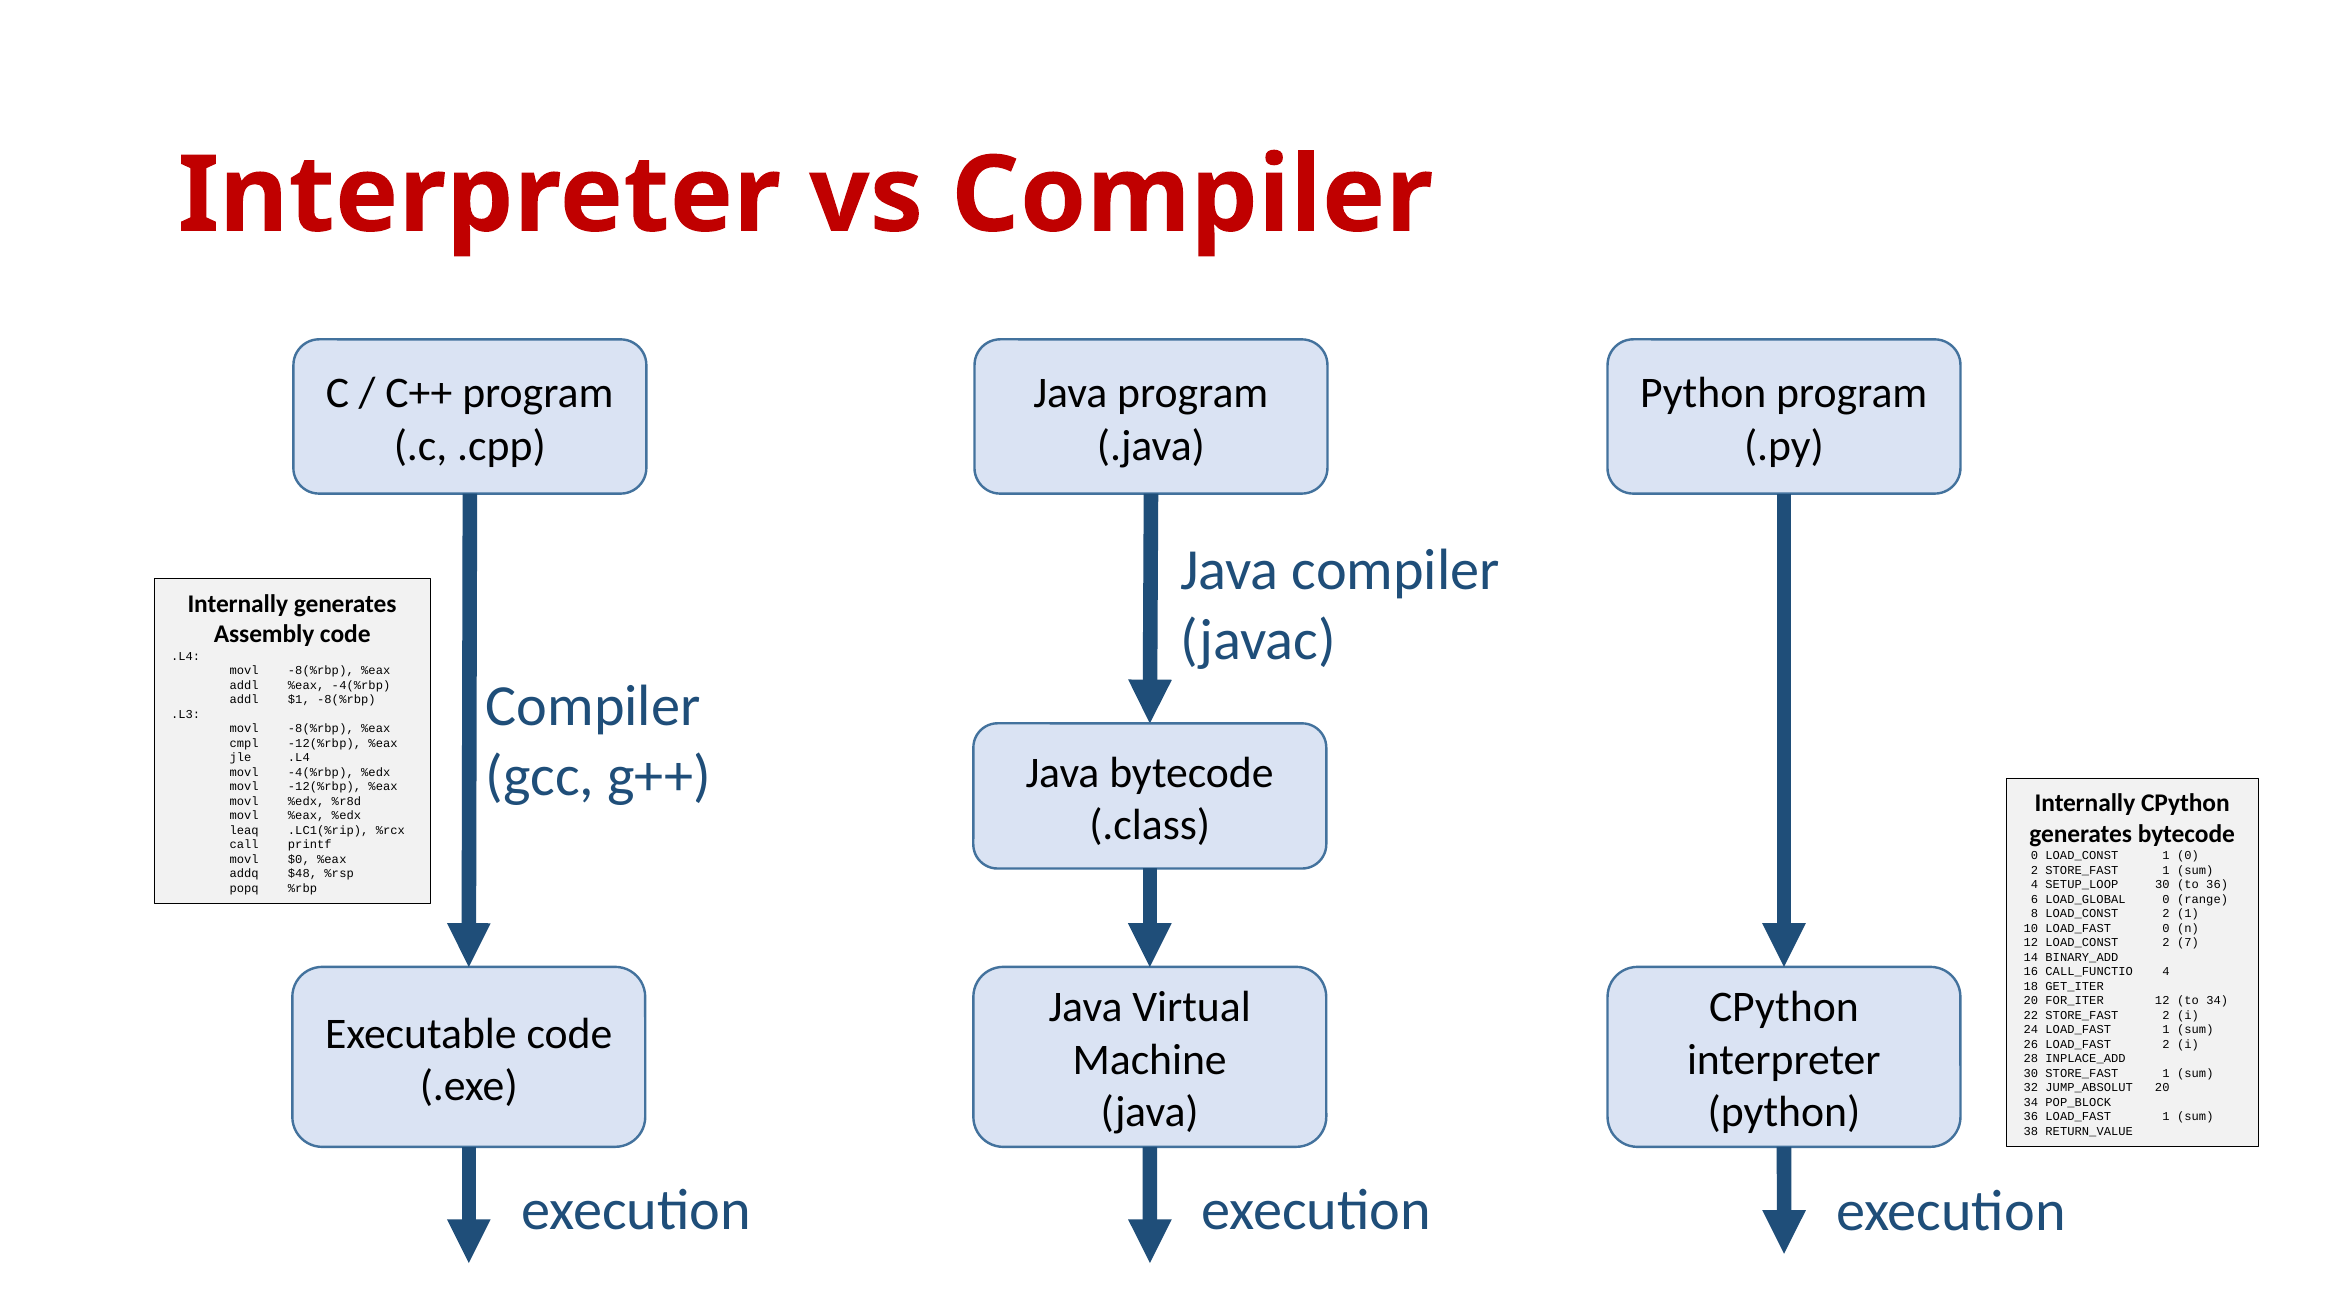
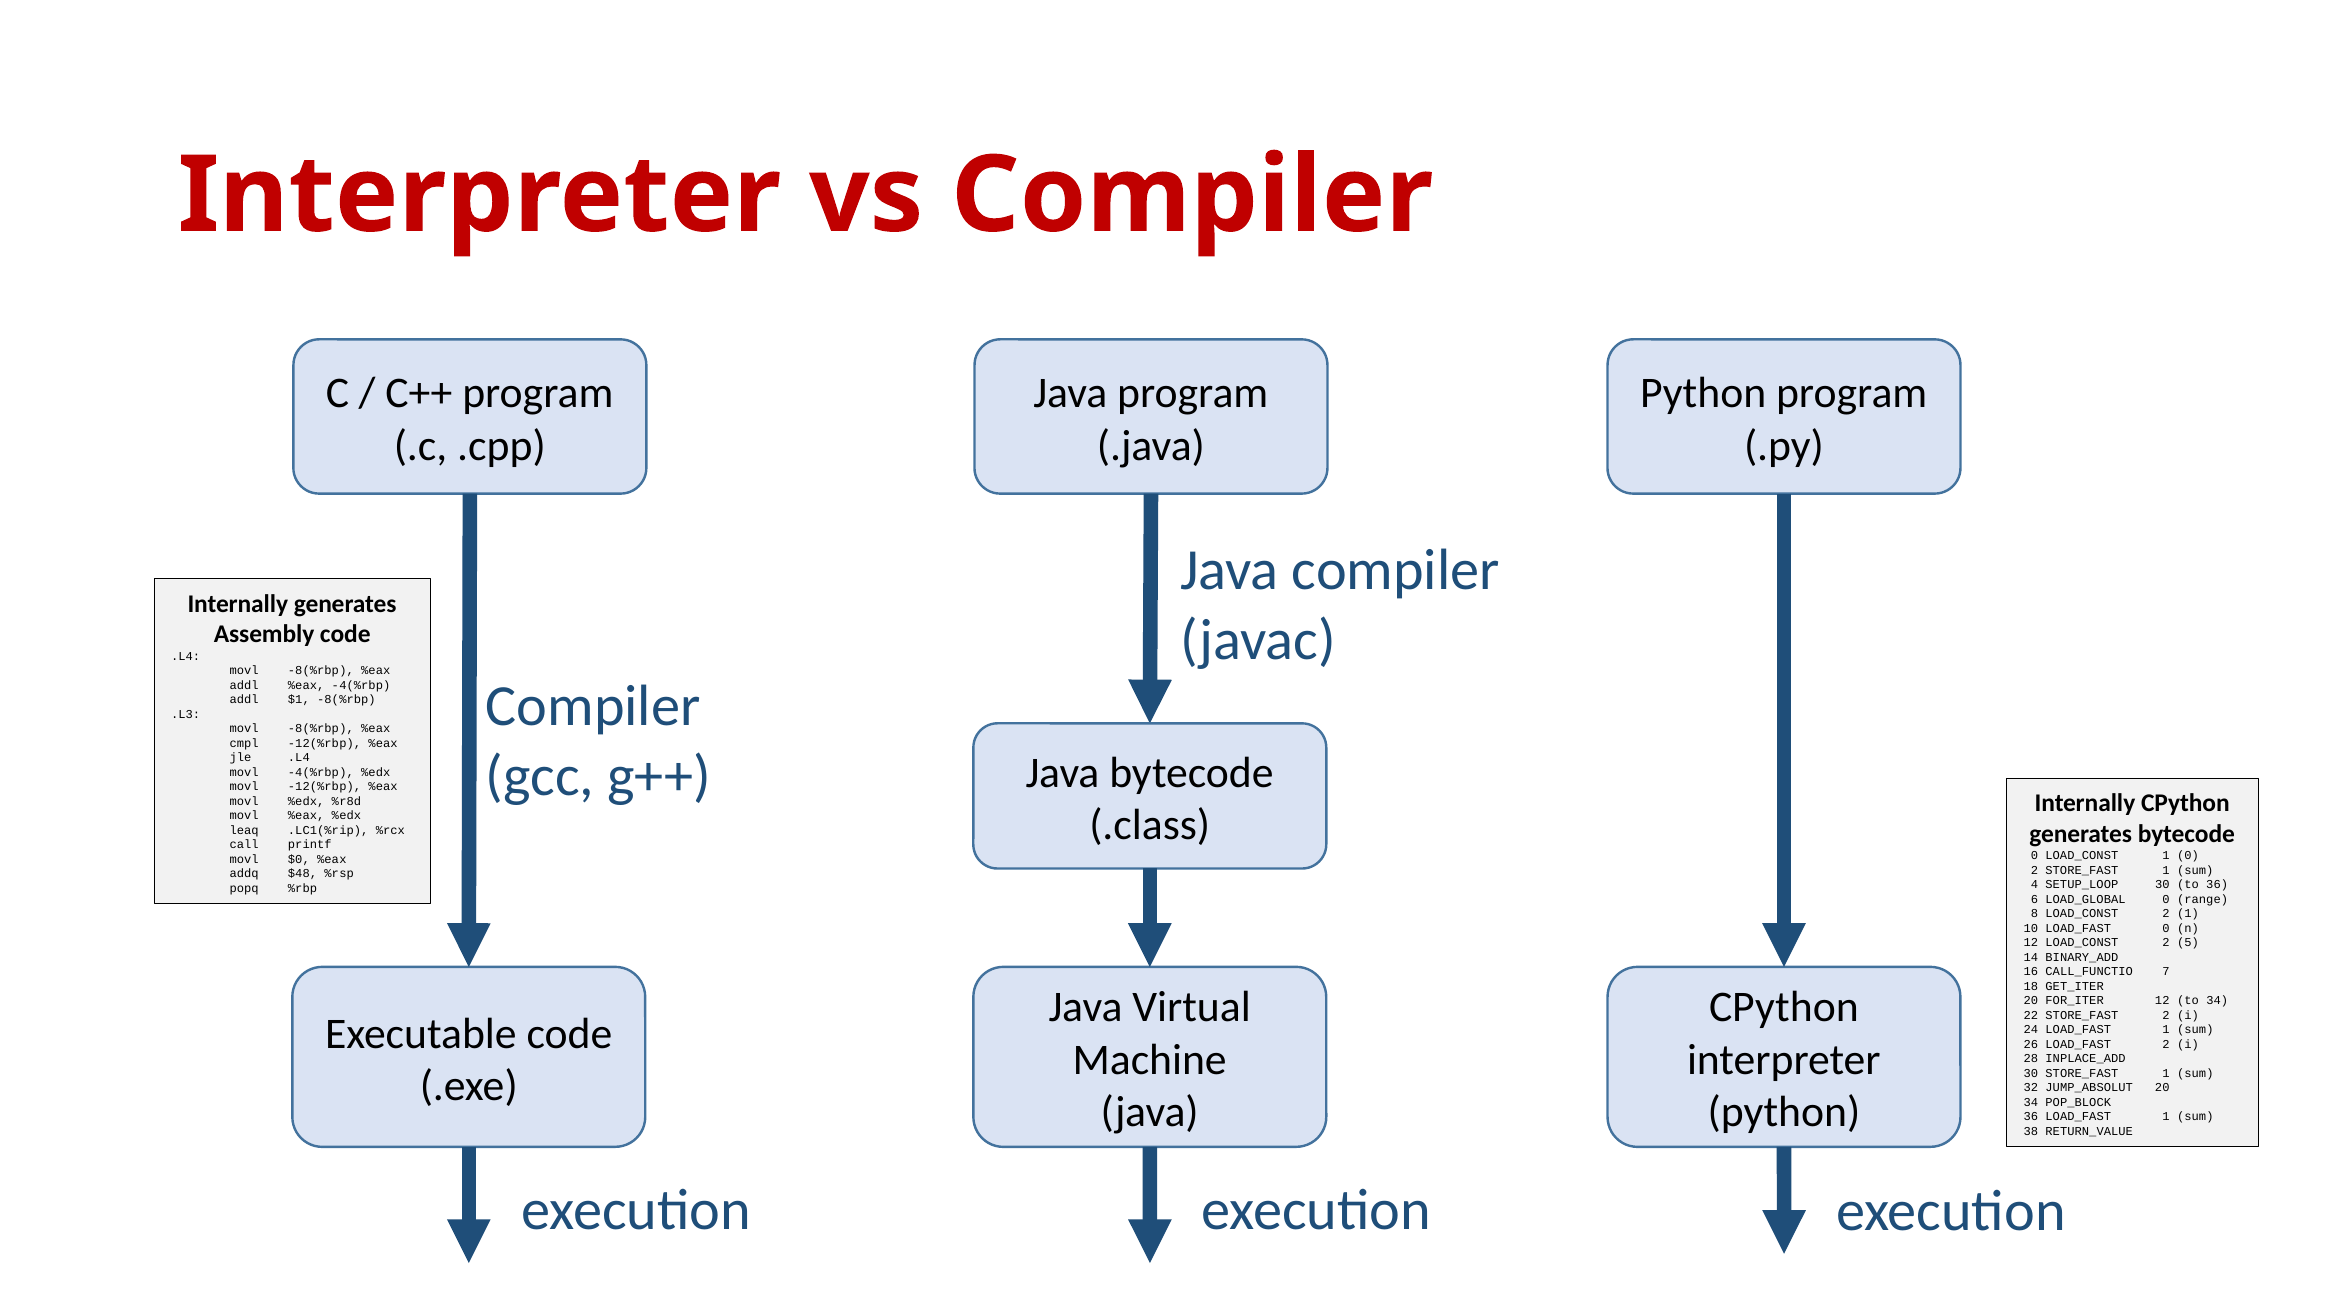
7: 7 -> 5 (2188, 943)
CALL_FUNCTIO 4: 4 -> 7 (2166, 972)
